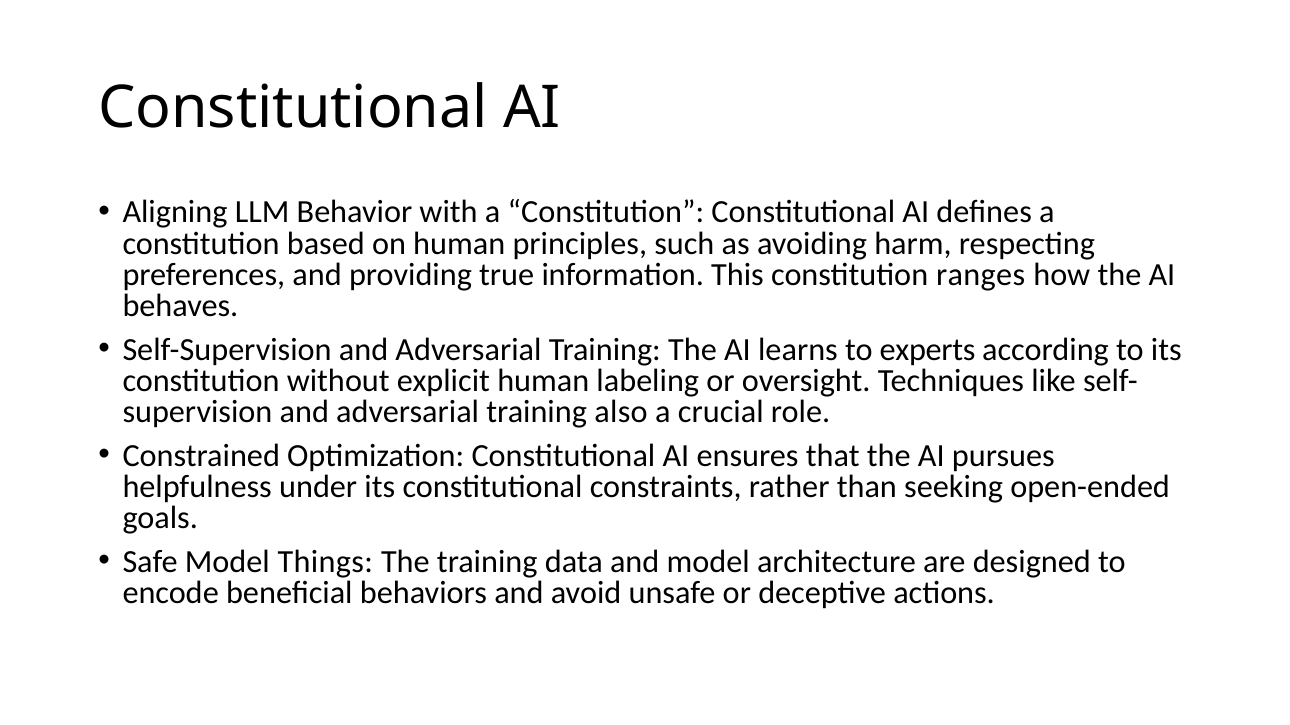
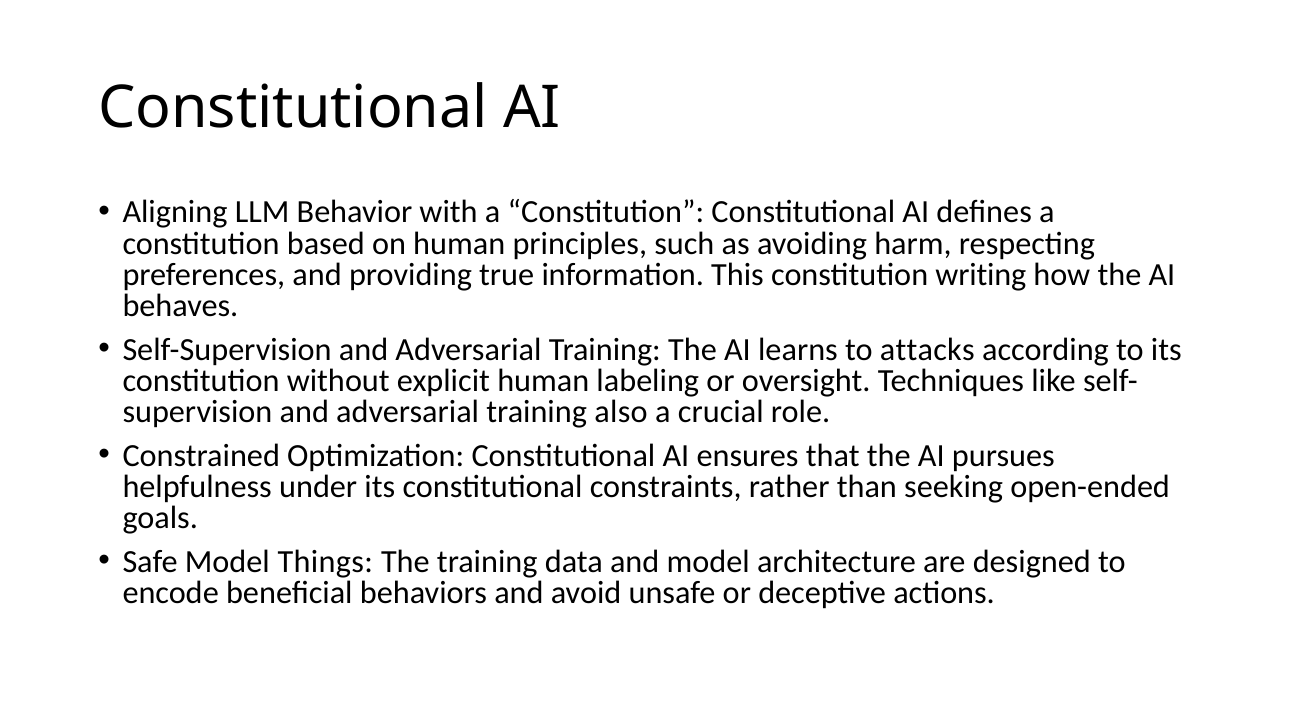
ranges: ranges -> writing (981, 275)
experts: experts -> attacks (927, 350)
